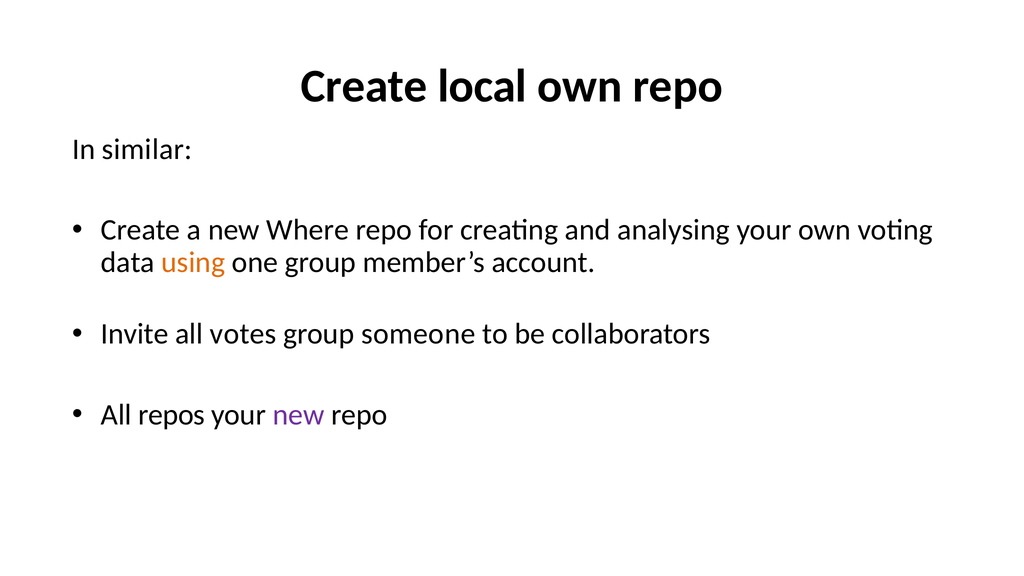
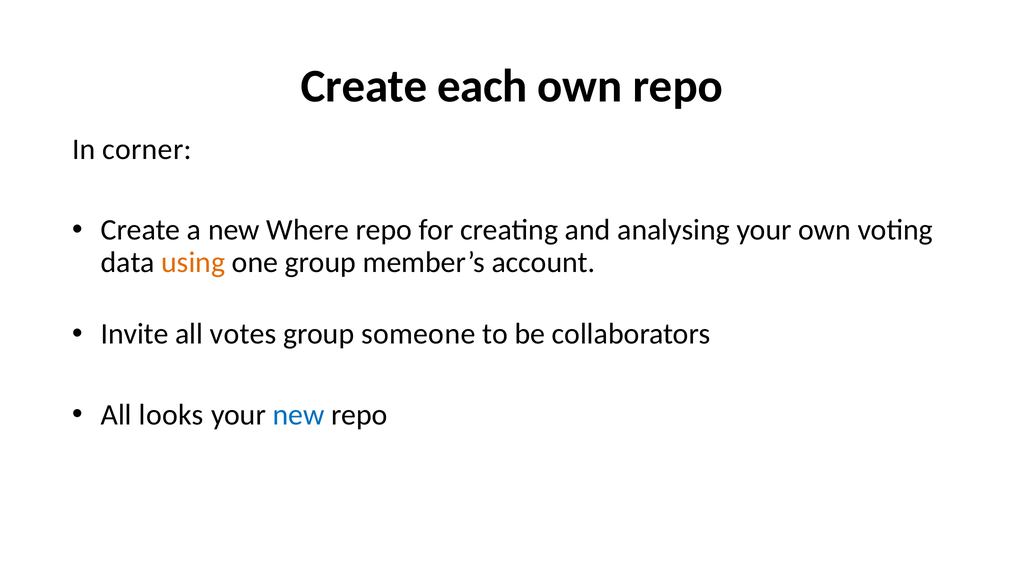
local: local -> each (482, 86)
similar: similar -> corner (147, 149)
repos: repos -> looks (171, 415)
new colour: purple -> blue (299, 415)
